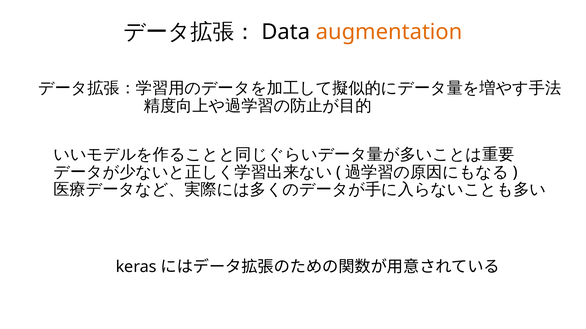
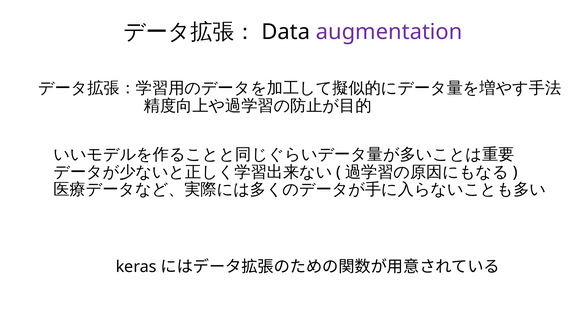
augmentation colour: orange -> purple (389, 32)
